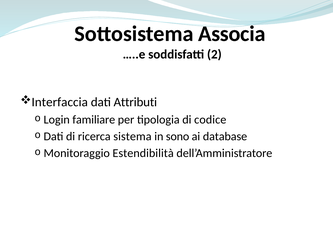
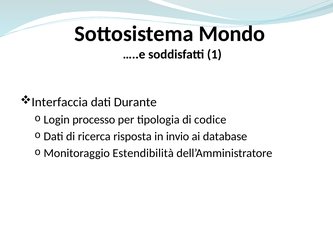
Associa: Associa -> Mondo (232, 34)
2: 2 -> 1 (214, 54)
Attributi: Attributi -> Durante (135, 102)
familiare: familiare -> processo (94, 119)
sistema: sistema -> risposta (133, 136)
sono: sono -> invio (178, 136)
